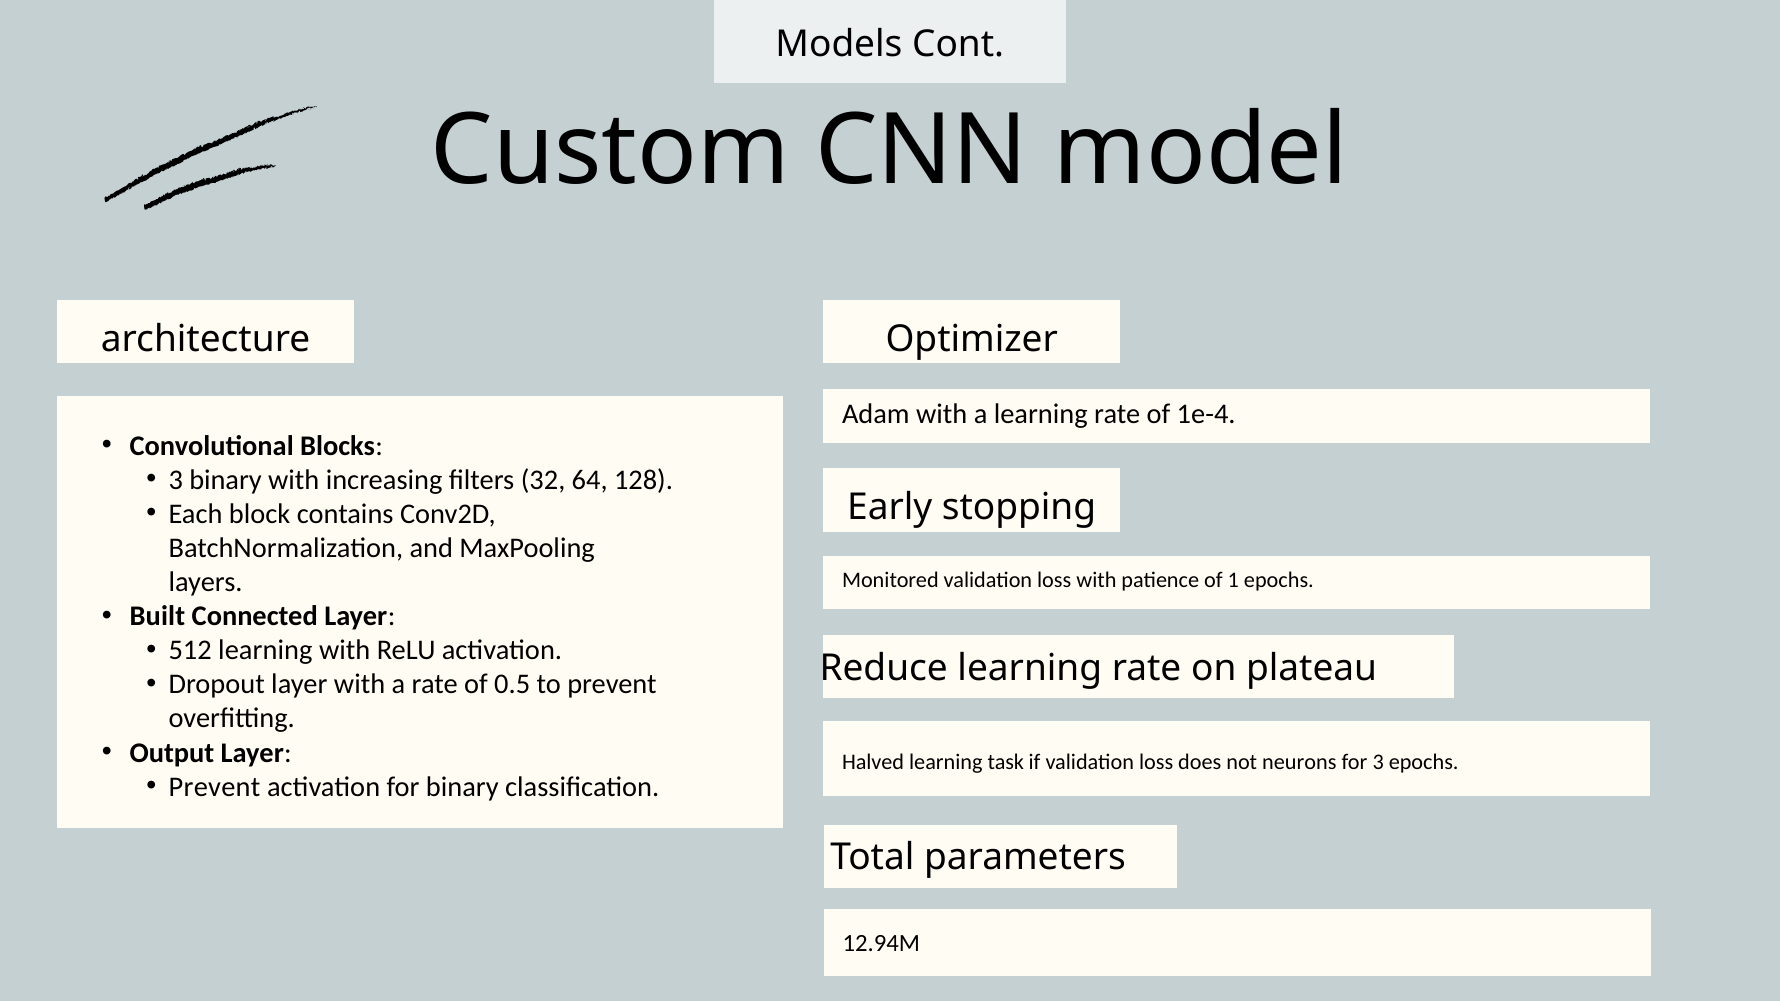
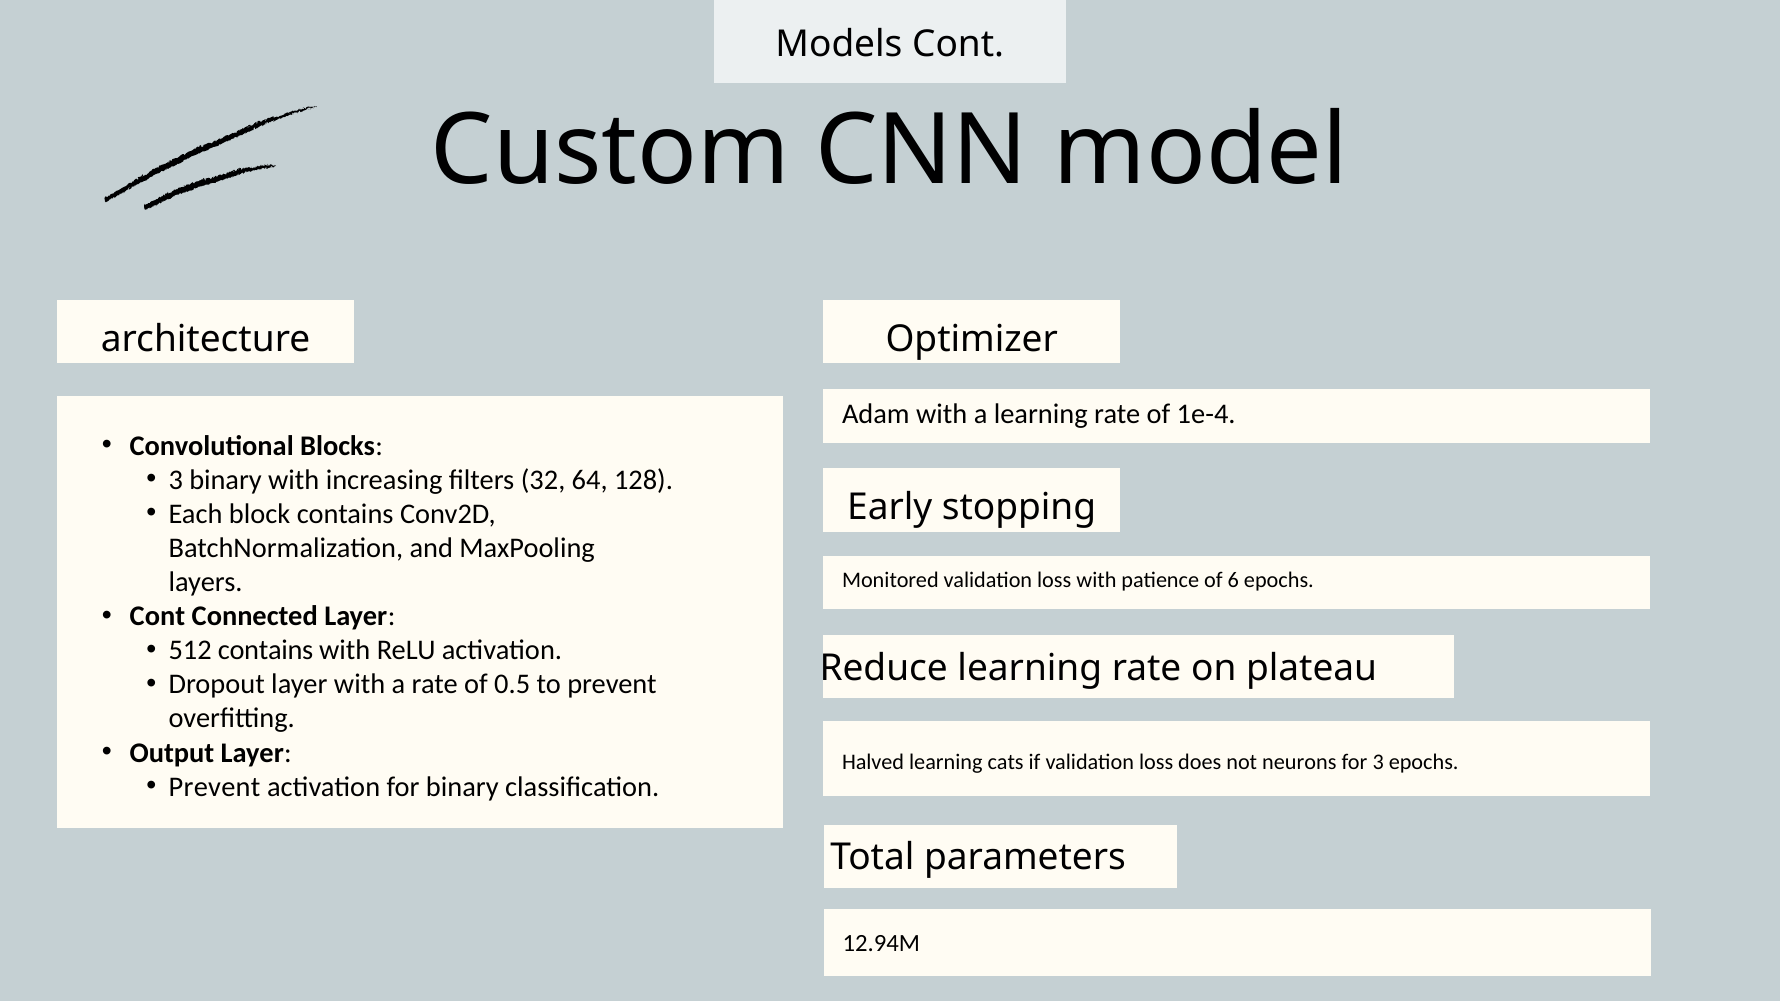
1: 1 -> 6 (1233, 580)
Built: Built -> Cont (157, 616)
512 learning: learning -> contains (266, 651)
task: task -> cats (1006, 762)
